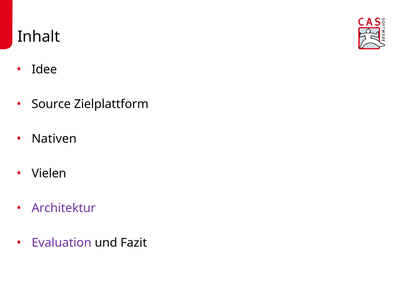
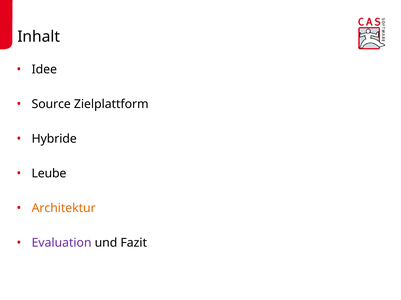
Nativen: Nativen -> Hybride (54, 139)
Vielen: Vielen -> Leube (49, 174)
Architektur colour: purple -> orange (64, 209)
